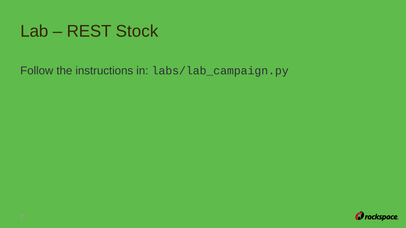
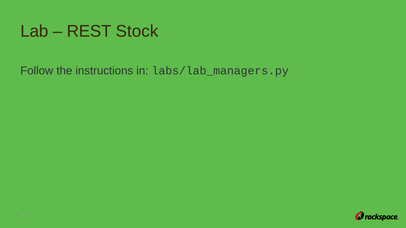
labs/lab_campaign.py: labs/lab_campaign.py -> labs/lab_managers.py (220, 71)
